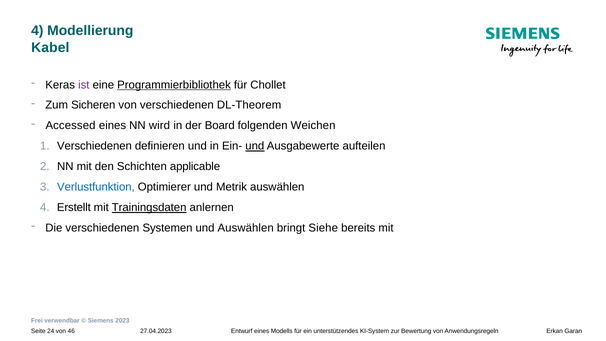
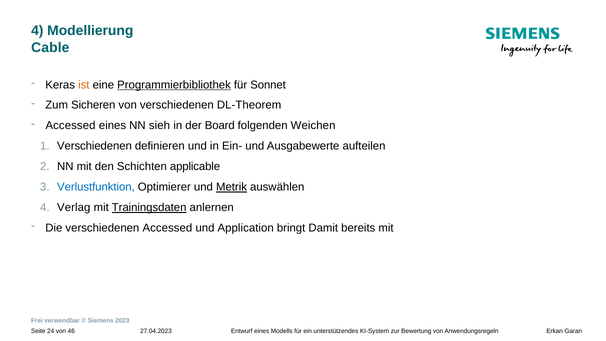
Kabel: Kabel -> Cable (50, 47)
ist colour: purple -> orange (84, 85)
Chollet: Chollet -> Sonnet (268, 85)
wird: wird -> sieh (159, 126)
und underline: present -> none (255, 146)
Metrik underline: none -> present (232, 187)
Erstellt: Erstellt -> Verlag (74, 207)
verschiedenen Systemen: Systemen -> Accessed (167, 228)
und Auswählen: Auswählen -> Application (246, 228)
Siehe: Siehe -> Damit (323, 228)
